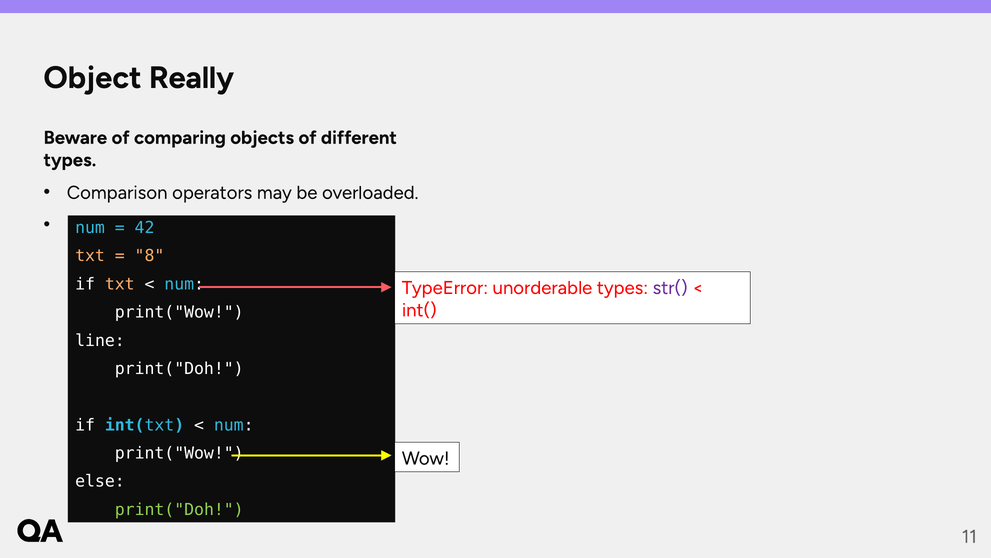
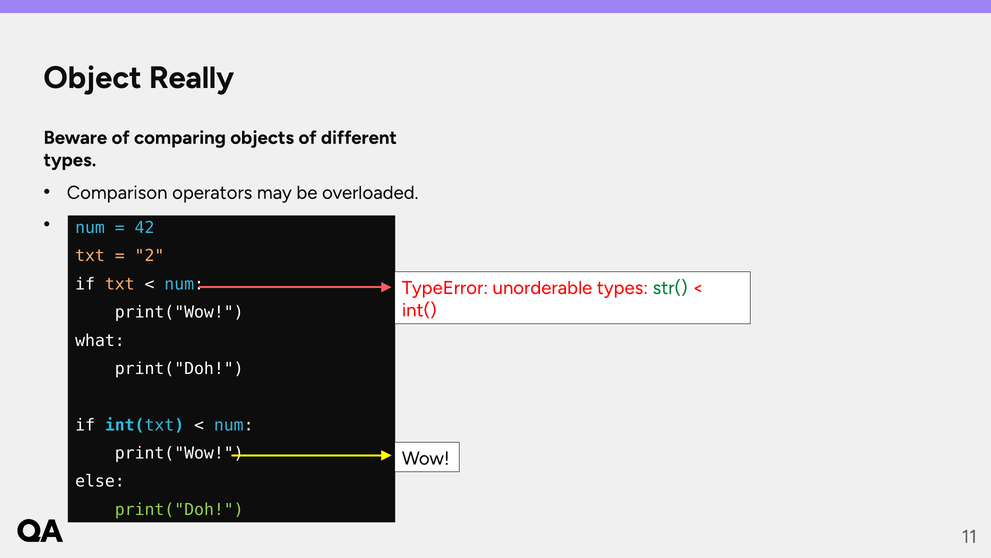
8: 8 -> 2 (149, 256)
str( colour: purple -> green (670, 288)
line: line -> what (100, 340)
